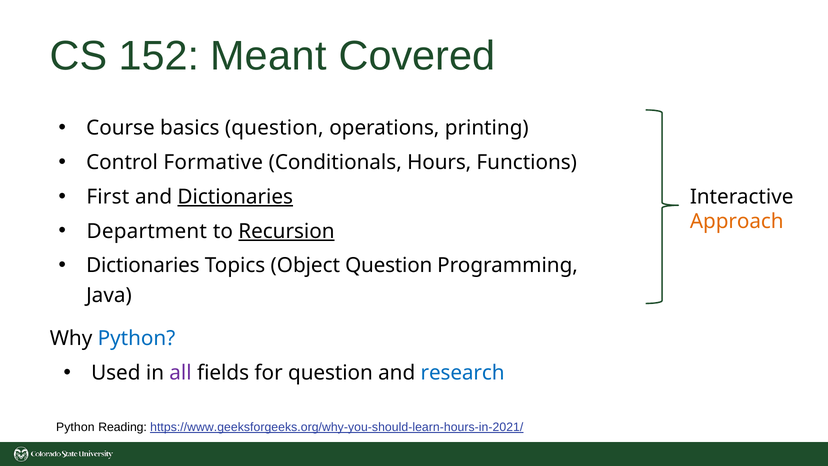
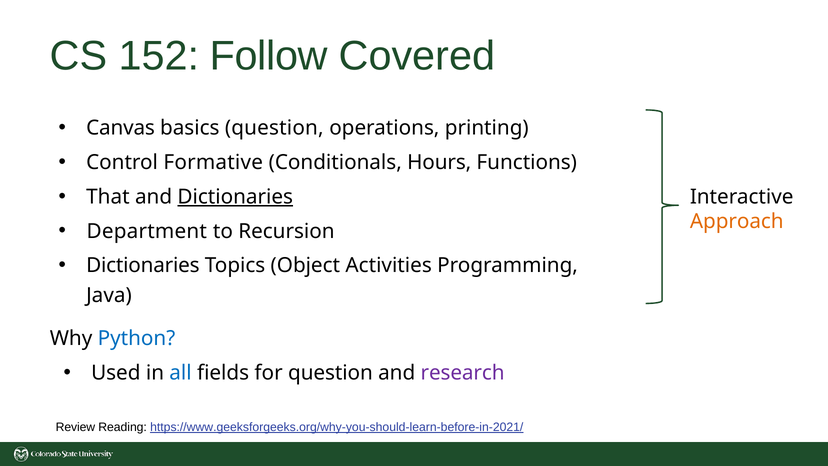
Meant: Meant -> Follow (269, 56)
Course: Course -> Canvas (121, 128)
First: First -> That (108, 197)
Recursion underline: present -> none (286, 231)
Object Question: Question -> Activities (389, 266)
all colour: purple -> blue (181, 373)
research colour: blue -> purple (463, 373)
Python: Python -> Review (75, 427)
https://www.geeksforgeeks.org/why-you-should-learn-hours-in-2021/: https://www.geeksforgeeks.org/why-you-should-learn-hours-in-2021/ -> https://www.geeksforgeeks.org/why-you-should-learn-before-in-2021/ (337, 427)
